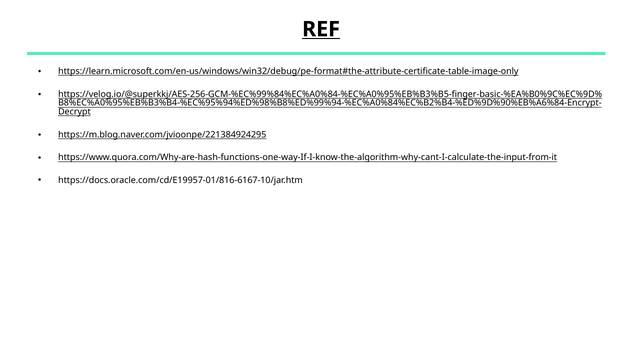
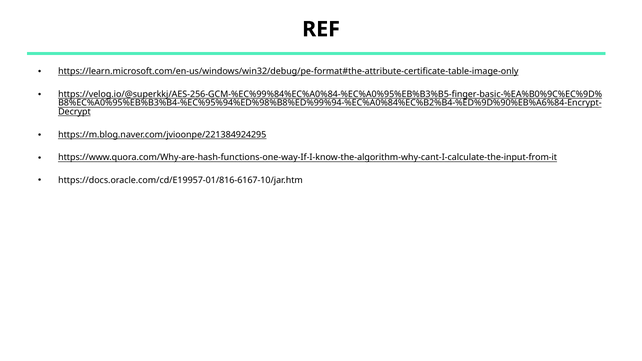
REF underline: present -> none (321, 29)
